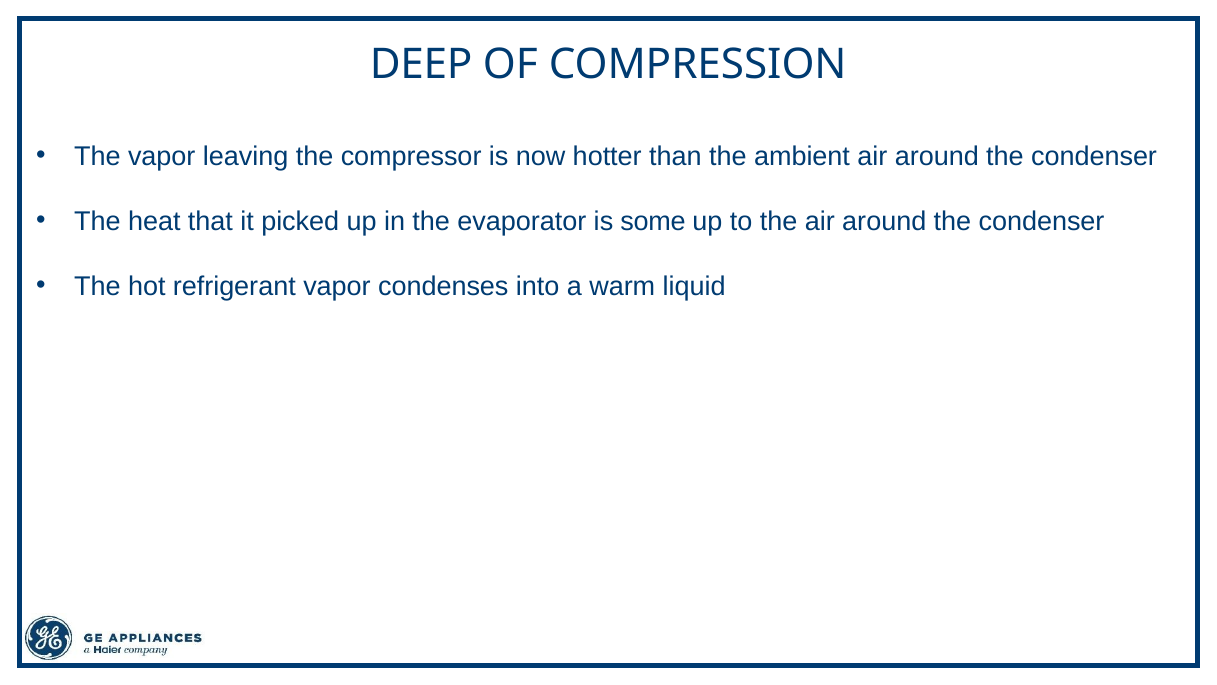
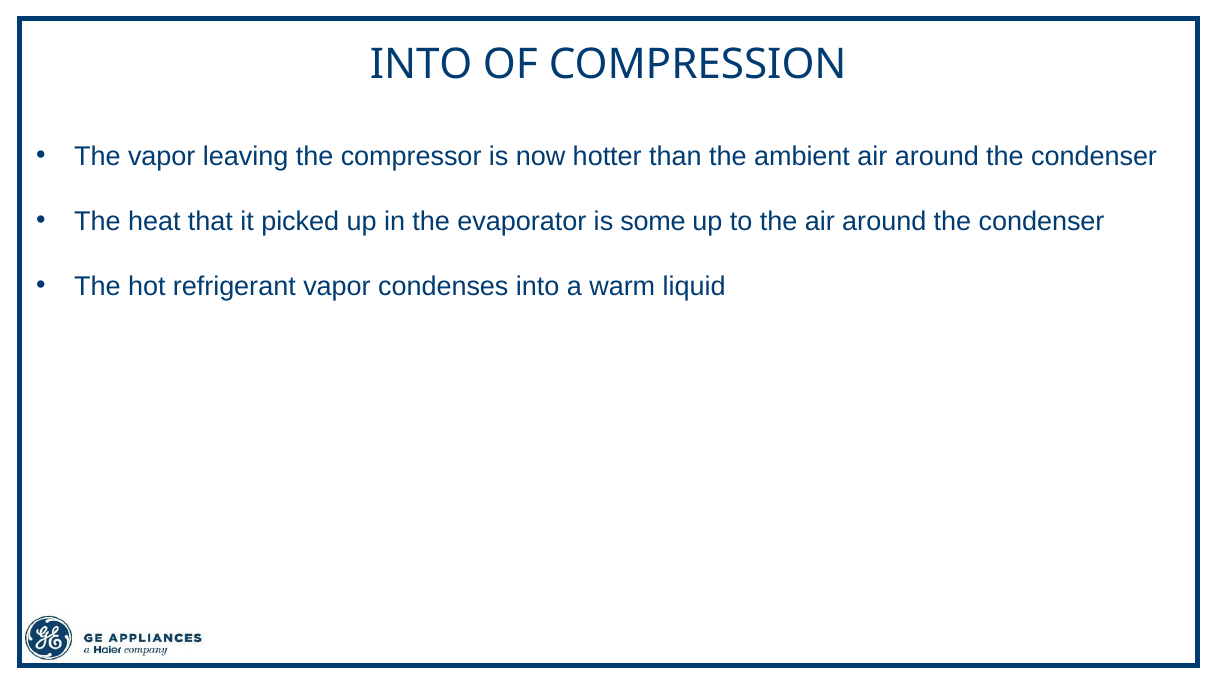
DEEP: DEEP -> INTO (421, 65)
